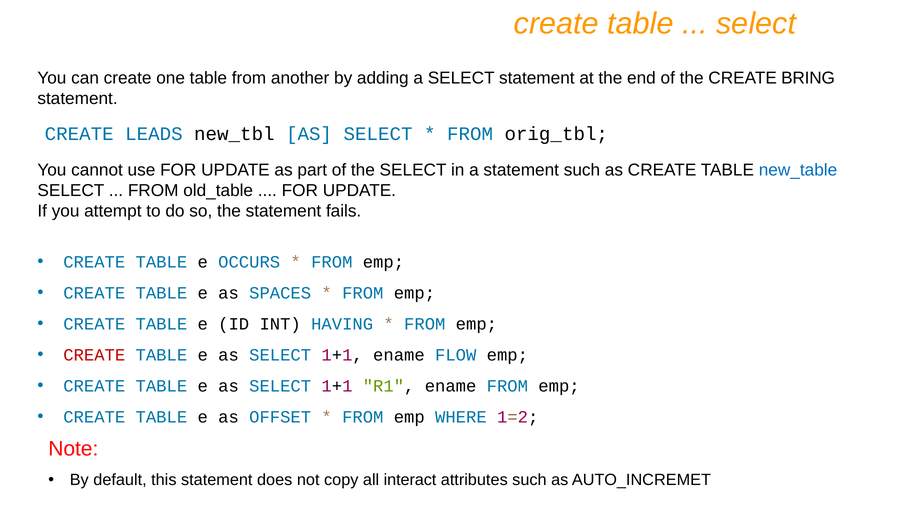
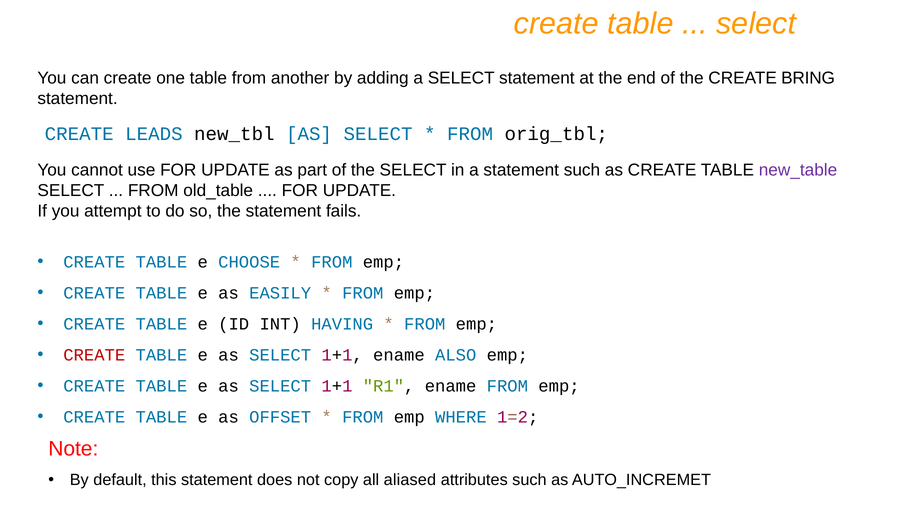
new_table colour: blue -> purple (798, 170)
OCCURS: OCCURS -> CHOOSE (249, 262)
SPACES: SPACES -> EASILY (280, 293)
FLOW: FLOW -> ALSO (456, 355)
interact: interact -> aliased (410, 480)
